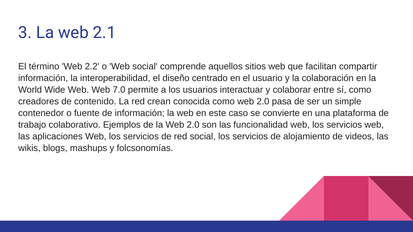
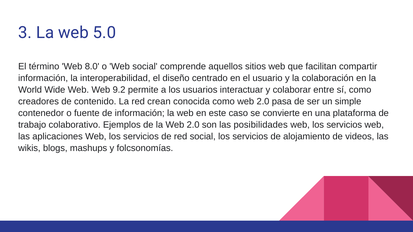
2.1: 2.1 -> 5.0 (104, 33)
2.2: 2.2 -> 8.0 (92, 66)
7.0: 7.0 -> 9.2 (119, 90)
funcionalidad: funcionalidad -> posibilidades (261, 125)
